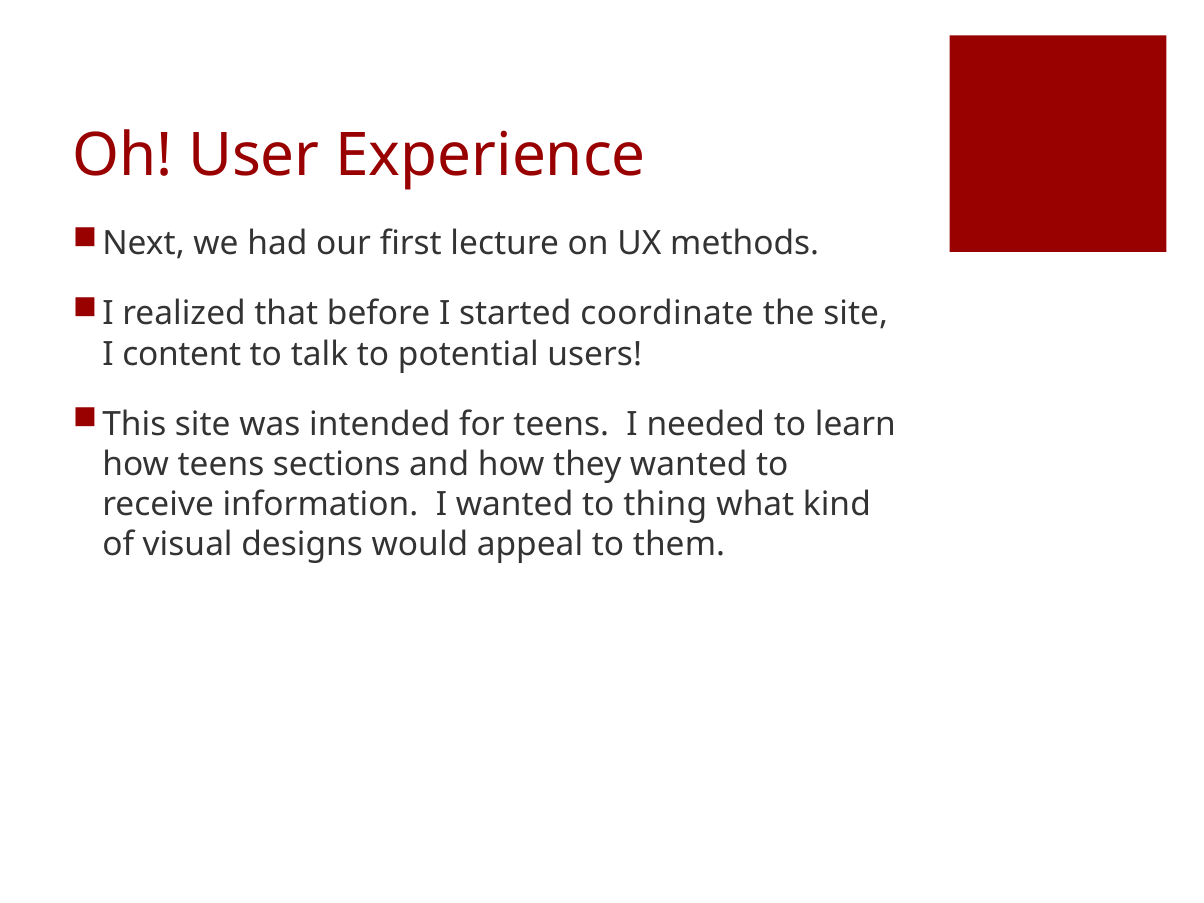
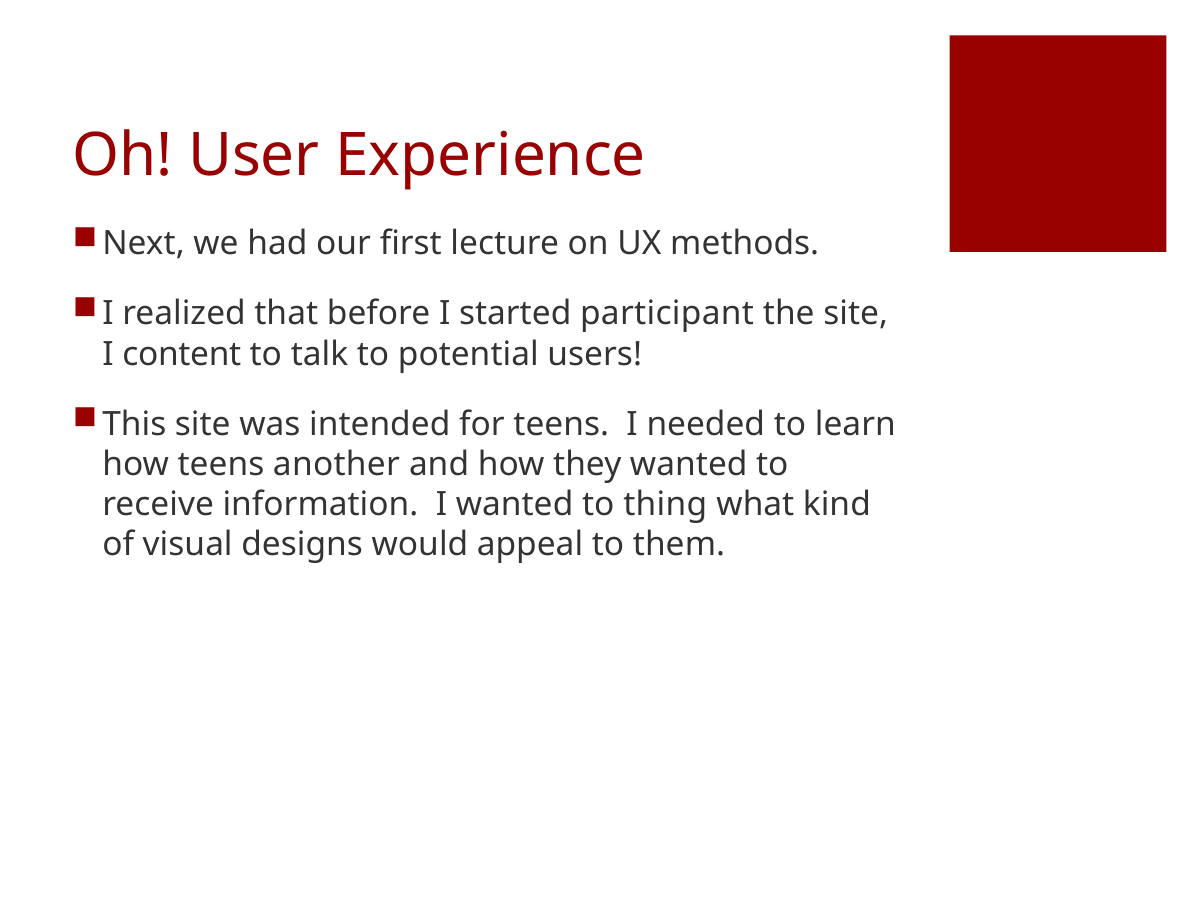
coordinate: coordinate -> participant (667, 314)
sections: sections -> another (336, 464)
